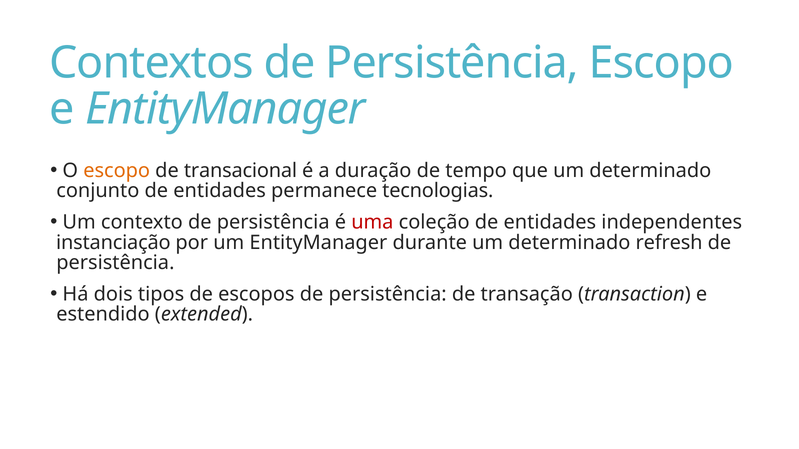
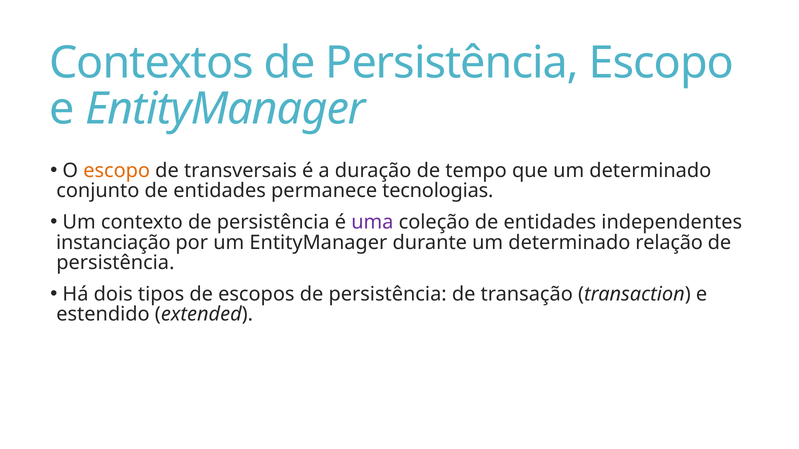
transacional: transacional -> transversais (240, 171)
uma colour: red -> purple (372, 222)
refresh: refresh -> relação (669, 243)
